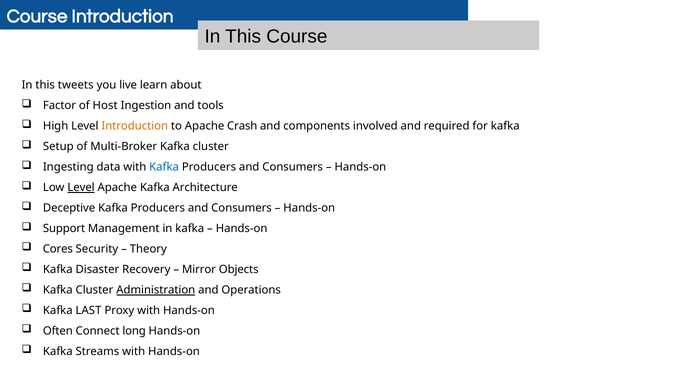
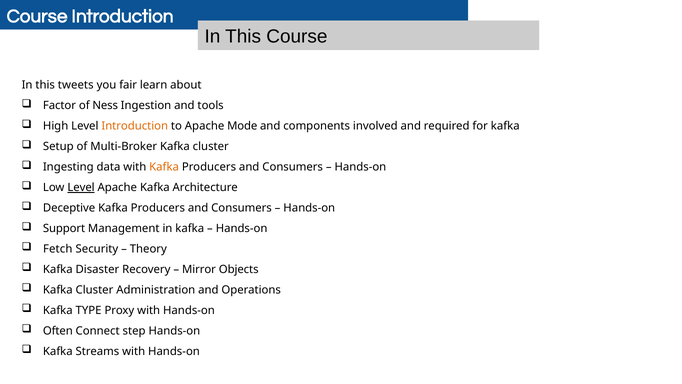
live: live -> fair (128, 85)
Host: Host -> Ness (105, 106)
Crash: Crash -> Mode (242, 126)
Kafka colour: blue -> orange (164, 167)
Cores: Cores -> Fetch (58, 249)
Administration underline: present -> none (156, 290)
LAST: LAST -> TYPE (89, 310)
long: long -> step (134, 331)
